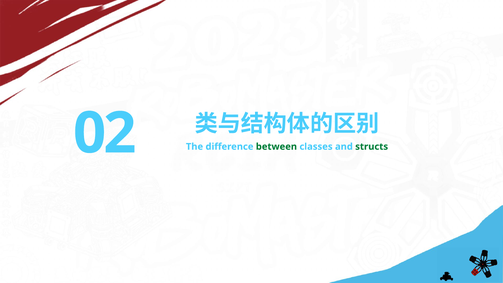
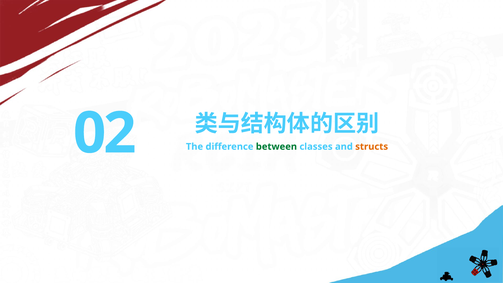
structs colour: green -> orange (372, 147)
